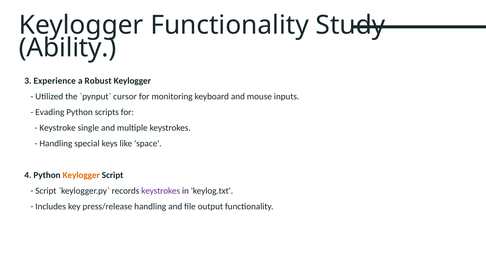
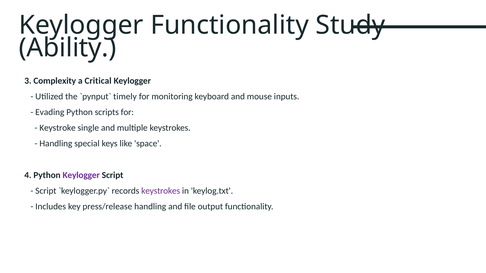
Experience: Experience -> Complexity (55, 81)
Robust: Robust -> Critical (98, 81)
cursor: cursor -> timely (125, 97)
Keylogger colour: orange -> purple (81, 175)
